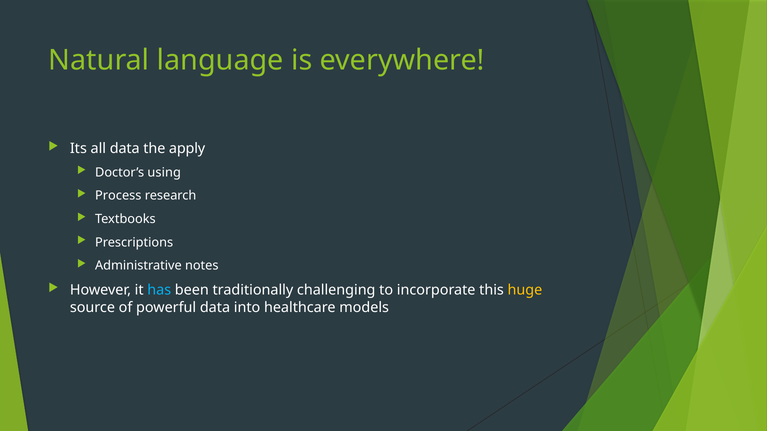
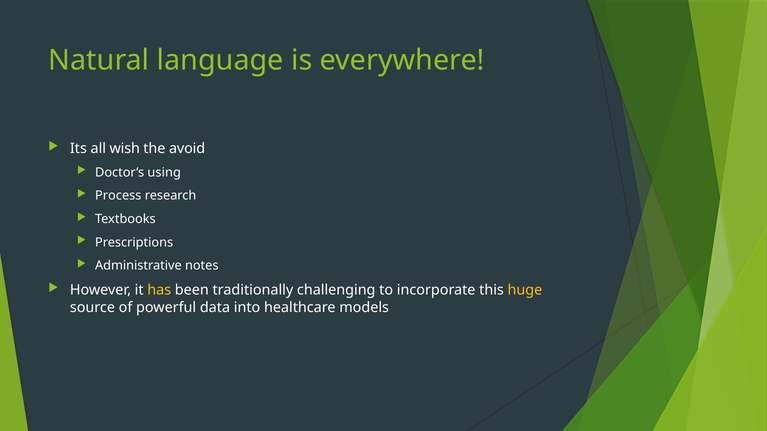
all data: data -> wish (125, 148)
apply: apply -> avoid (187, 148)
has colour: light blue -> yellow (159, 290)
